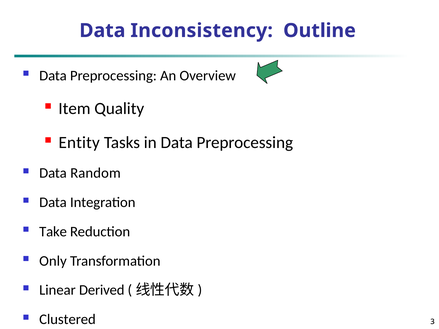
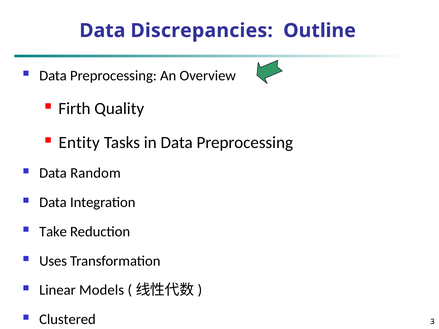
Inconsistency: Inconsistency -> Discrepancies (202, 31)
Item: Item -> Firth (74, 109)
Only: Only -> Uses (53, 261)
Derived: Derived -> Models (102, 290)
